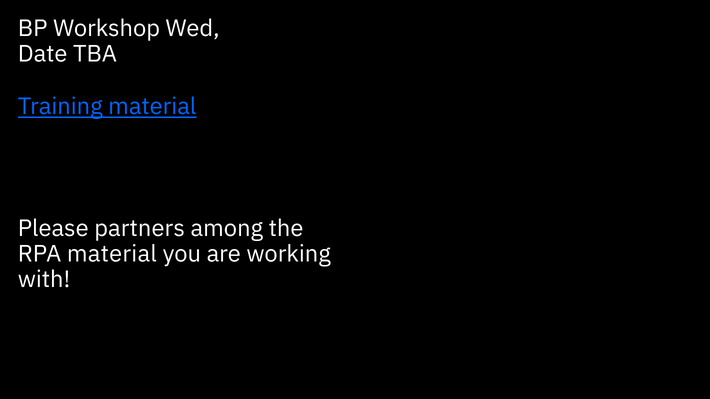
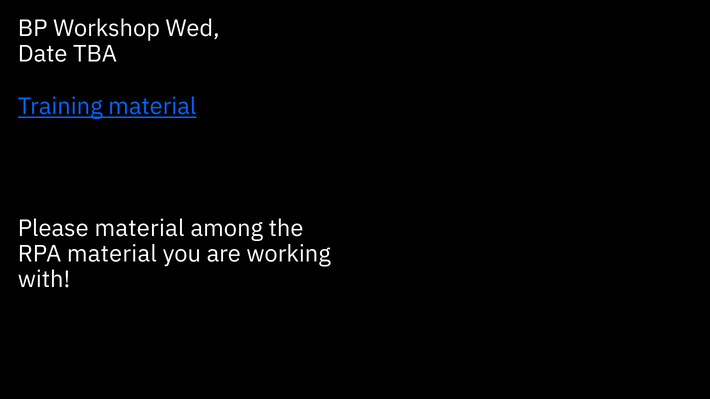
Please partners: partners -> material (140, 229)
